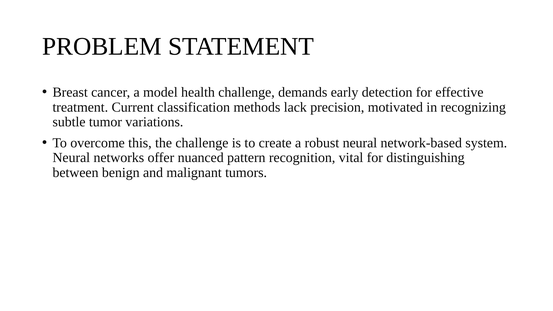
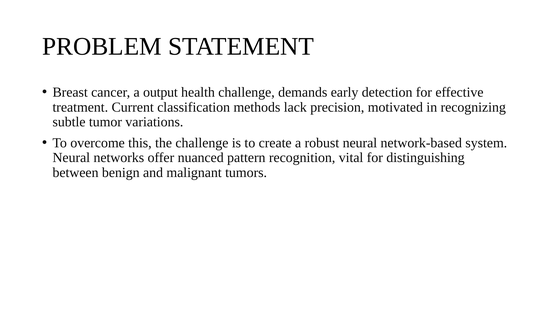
model: model -> output (160, 92)
